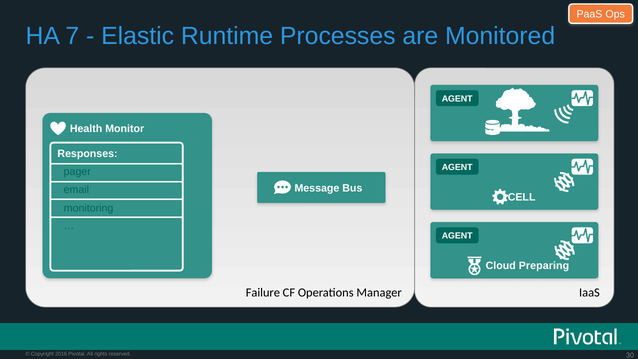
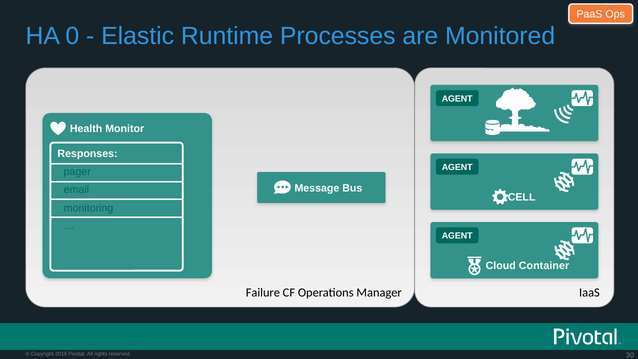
7: 7 -> 0 (72, 36)
Preparing: Preparing -> Container (544, 266)
